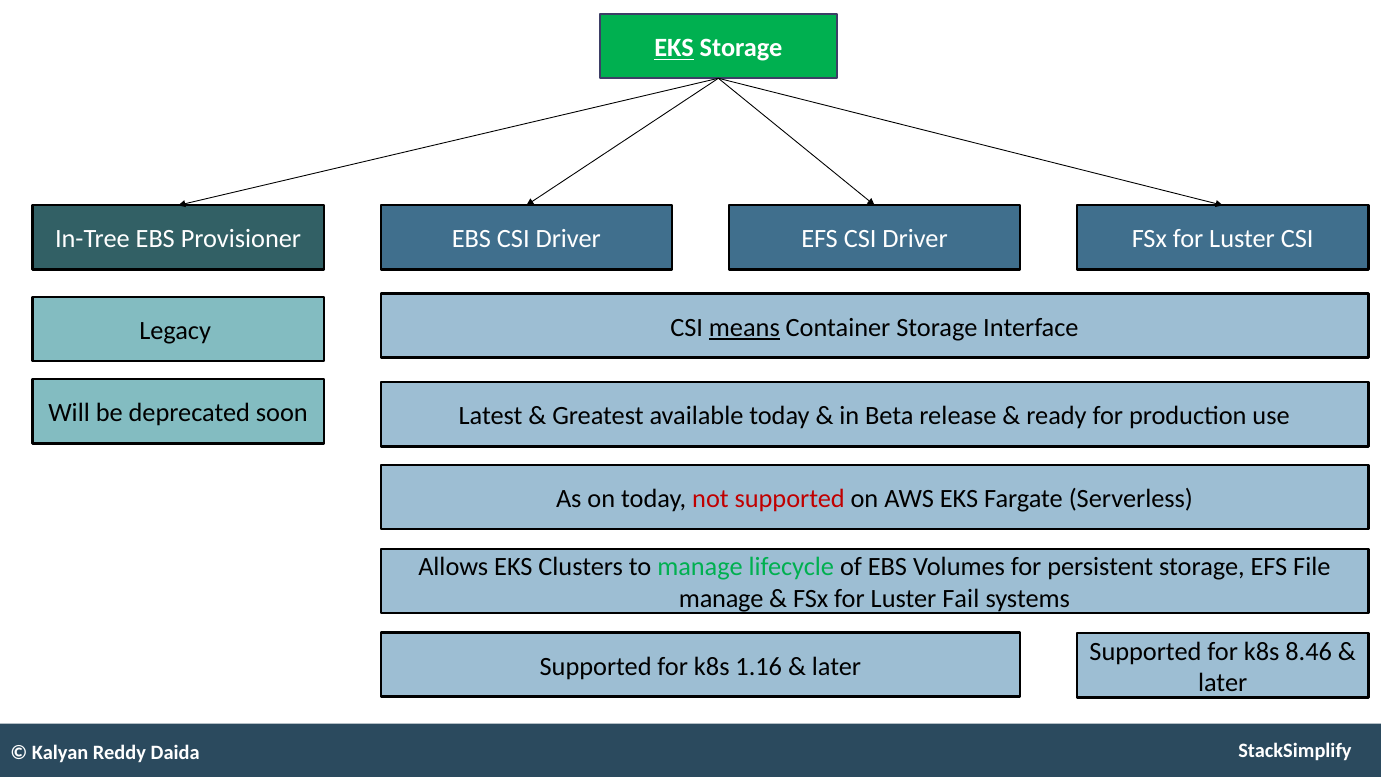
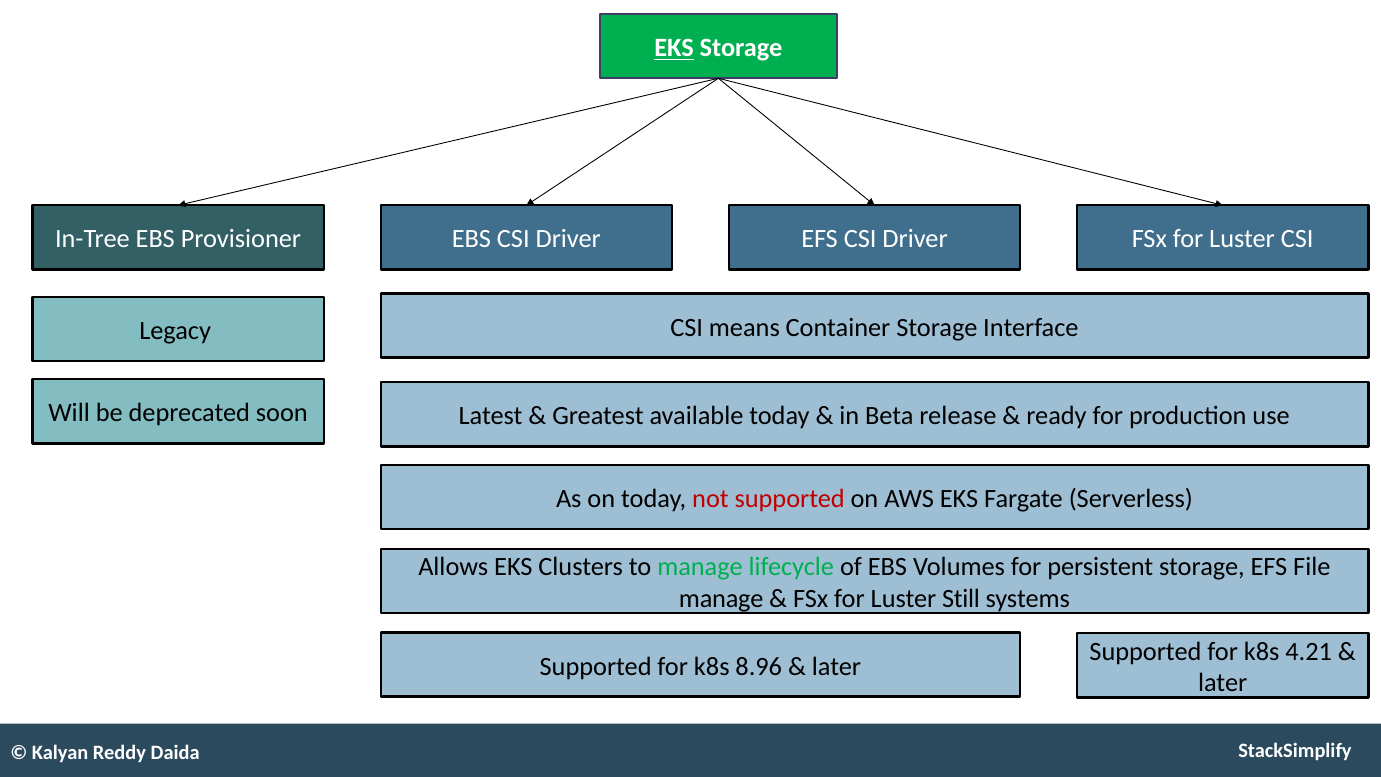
means underline: present -> none (744, 327)
Fail: Fail -> Still (961, 598)
8.46: 8.46 -> 4.21 (1309, 651)
1.16: 1.16 -> 8.96 (759, 666)
